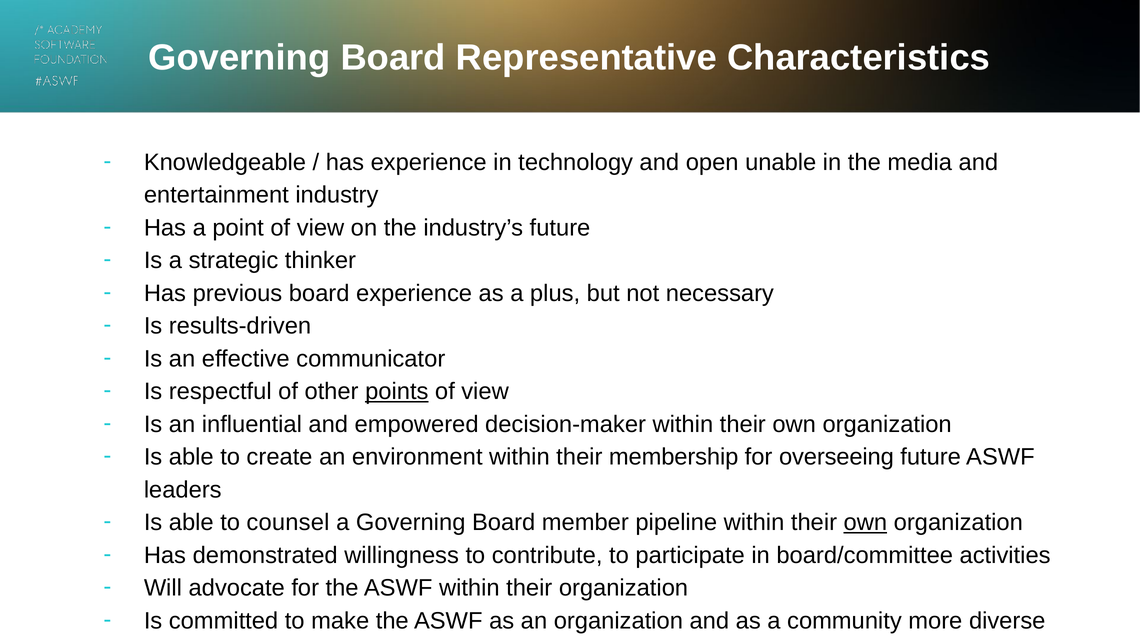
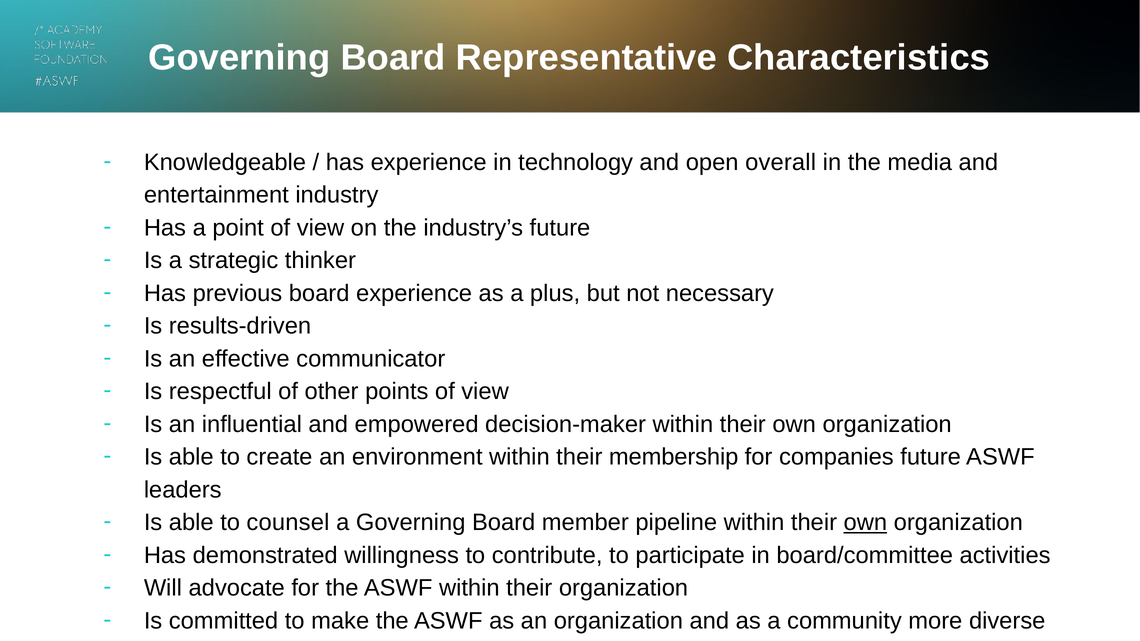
unable: unable -> overall (781, 162)
points underline: present -> none (397, 392)
overseeing: overseeing -> companies (836, 457)
